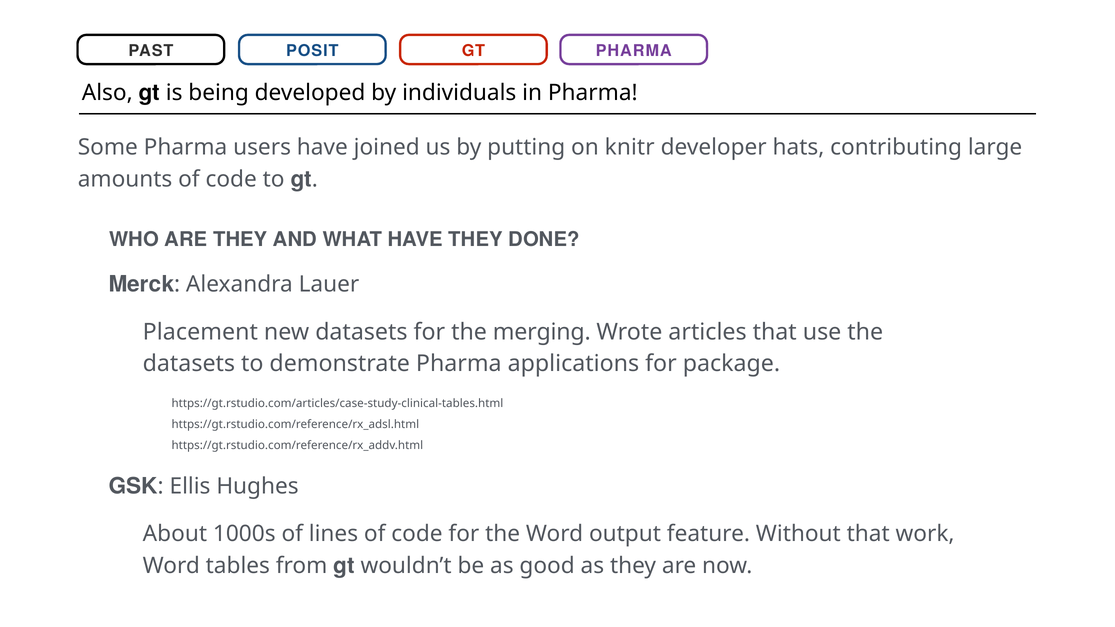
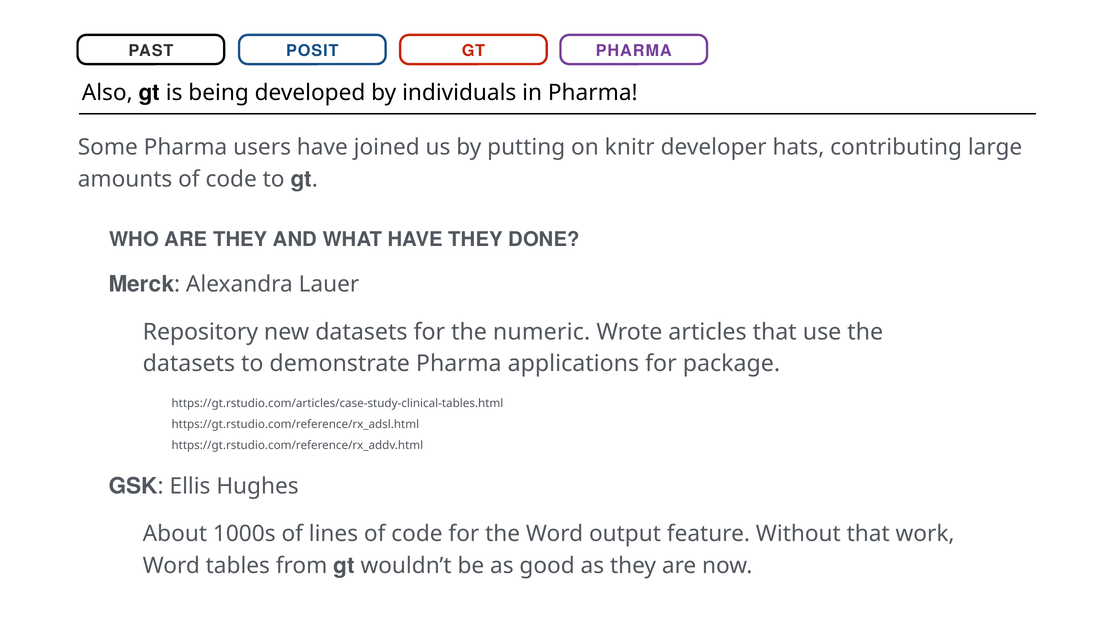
Placement: Placement -> Repository (200, 332)
merging: merging -> numeric (542, 332)
